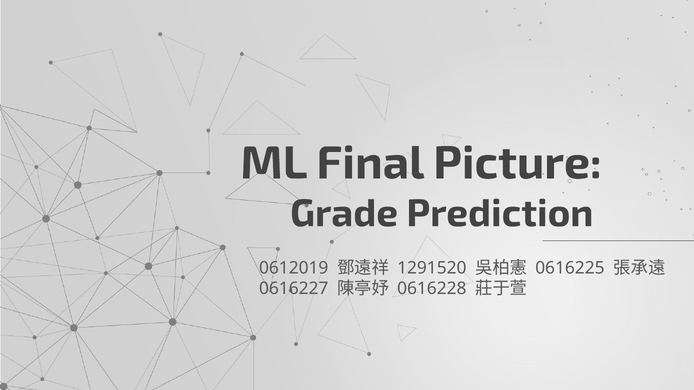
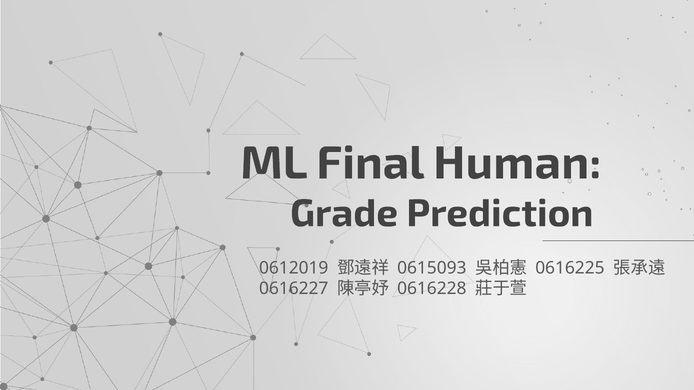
Picture: Picture -> Human (517, 163)
1291520: 1291520 -> 0615093 (432, 268)
